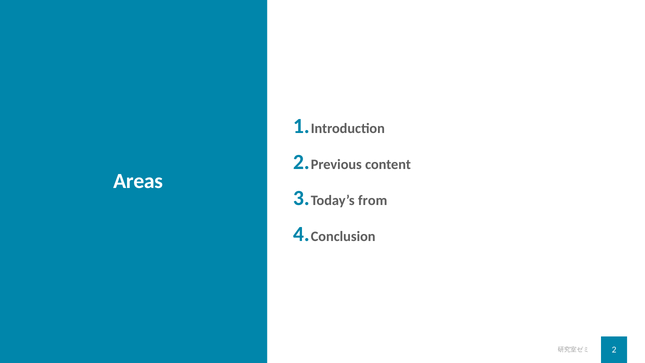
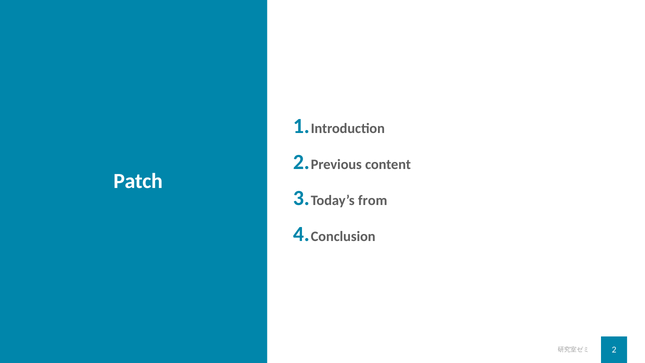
Areas: Areas -> Patch (138, 181)
